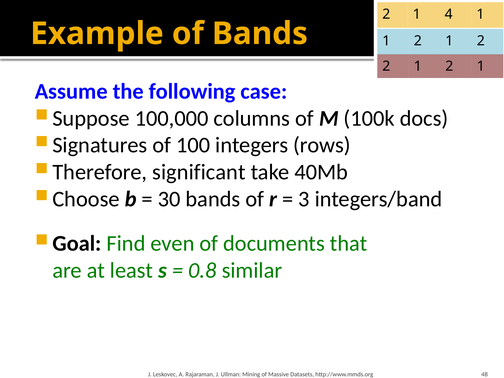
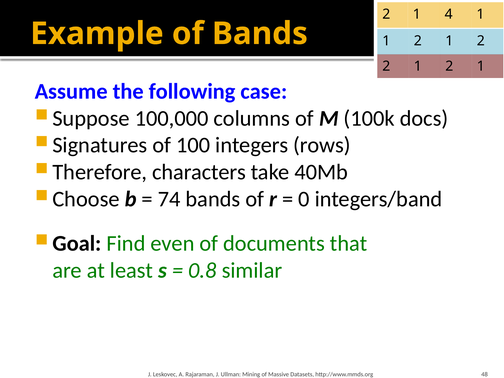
significant: significant -> characters (199, 172)
30: 30 -> 74 (169, 199)
3: 3 -> 0 (304, 199)
